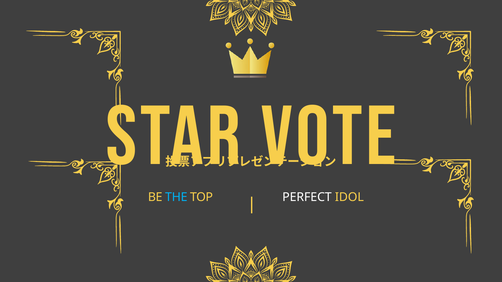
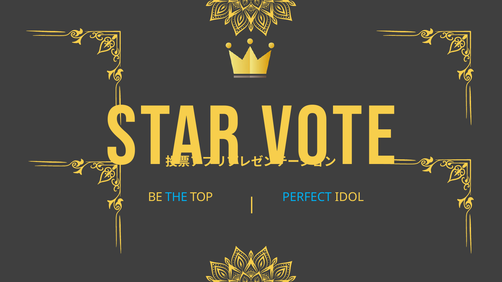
PERFECT colour: white -> light blue (307, 197)
